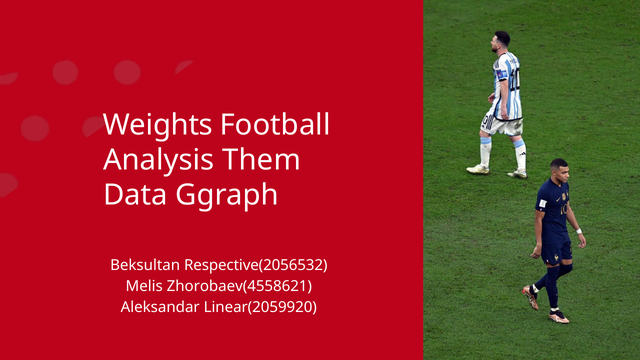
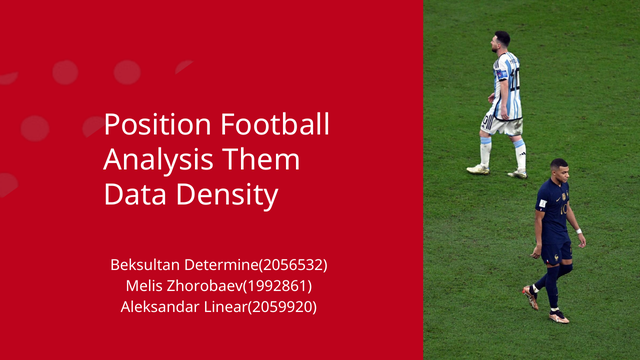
Weights: Weights -> Position (158, 125)
Ggraph: Ggraph -> Density (227, 195)
Respective(2056532: Respective(2056532 -> Determine(2056532 (256, 265)
Zhorobaev(4558621: Zhorobaev(4558621 -> Zhorobaev(1992861 (239, 286)
